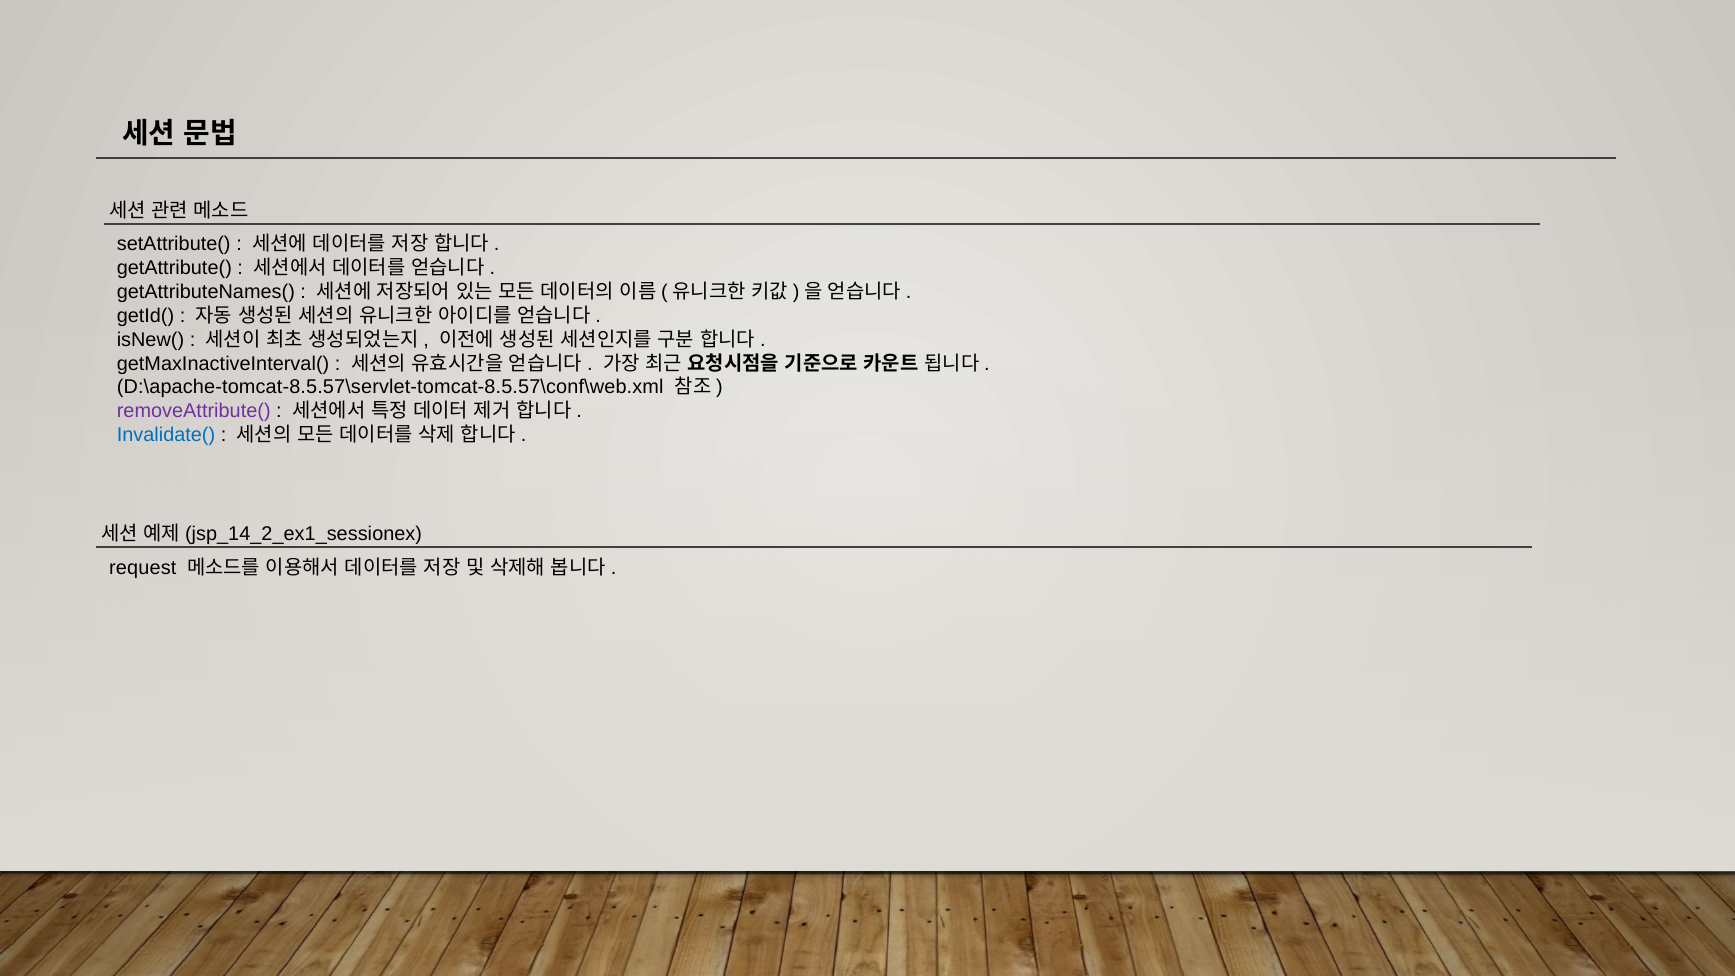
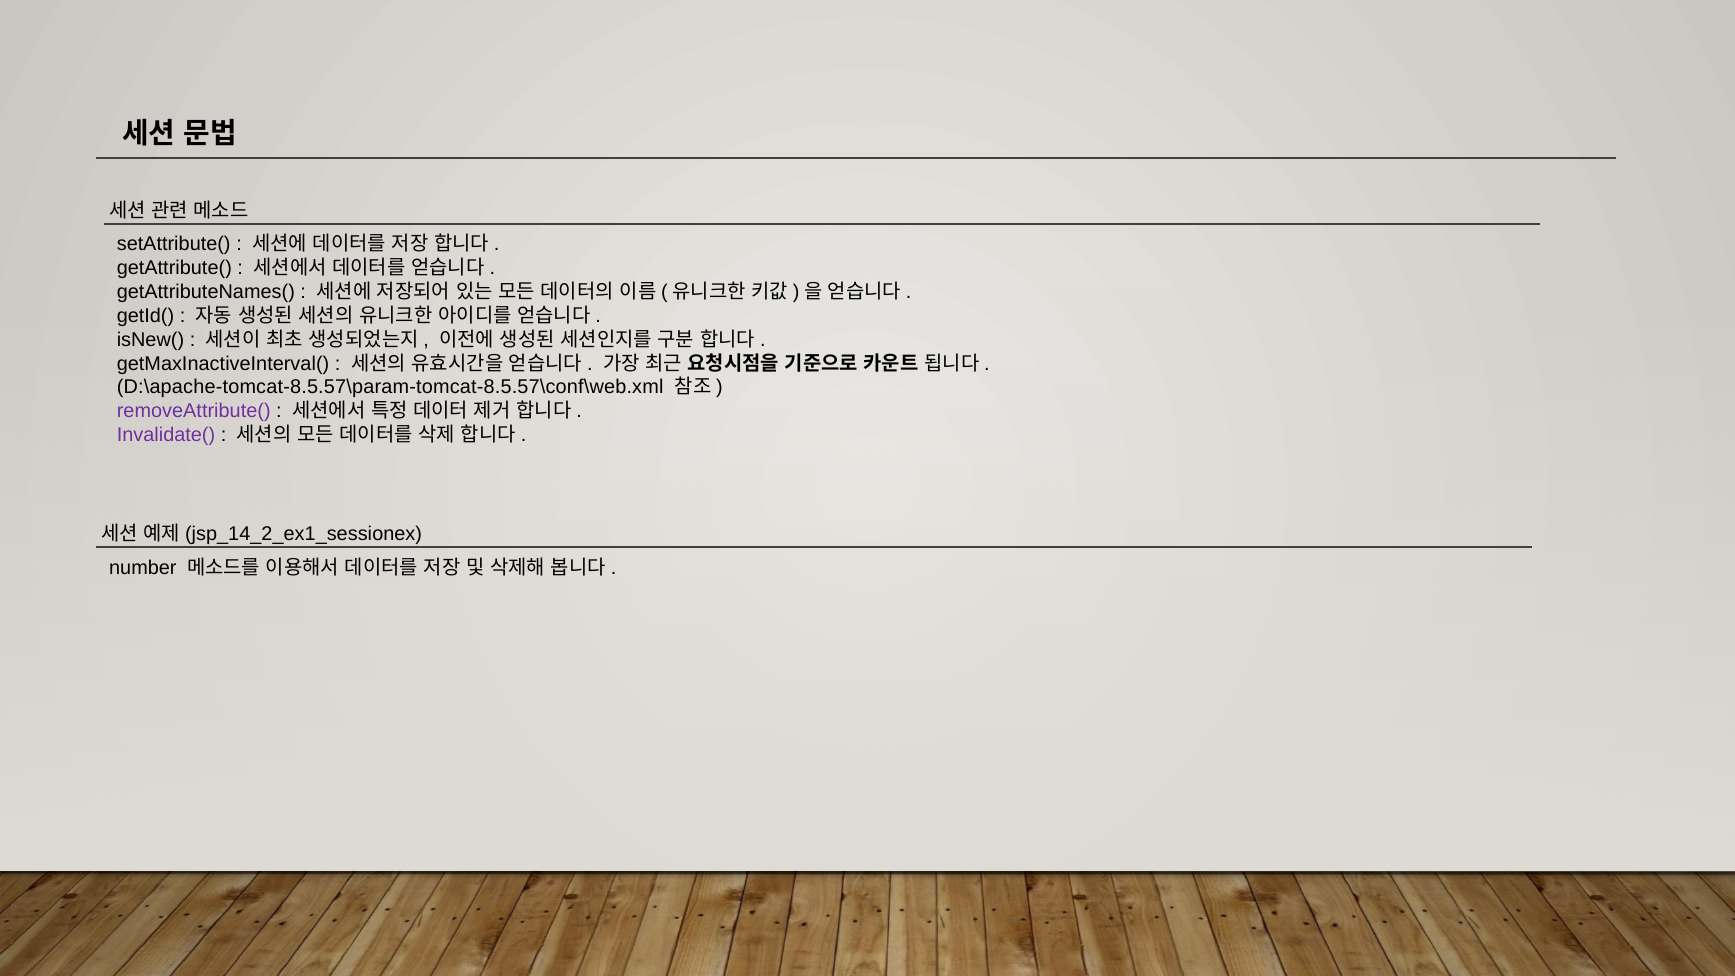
D:\apache-tomcat-8.5.57\servlet-tomcat-8.5.57\conf\web.xml: D:\apache-tomcat-8.5.57\servlet-tomcat-8.5.57\conf\web.xml -> D:\apache-tomcat-8.5.57\param-tomcat-8.5.57\conf\web.xml (390, 387)
Invalidate( colour: blue -> purple (166, 435)
request: request -> number (143, 567)
